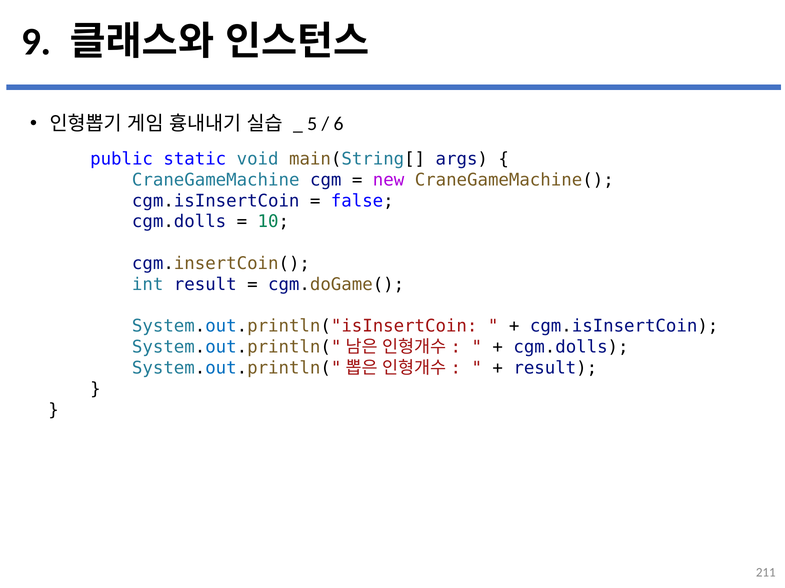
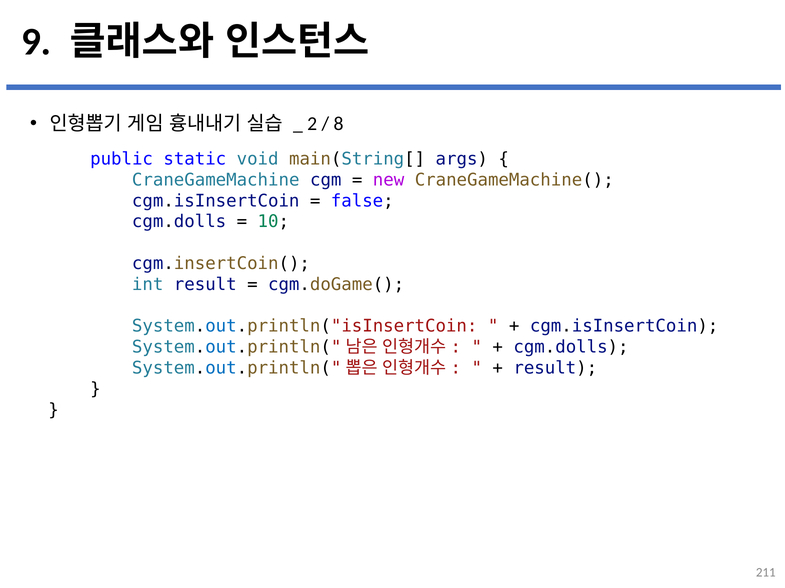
5: 5 -> 2 (312, 124)
6: 6 -> 8 (339, 124)
